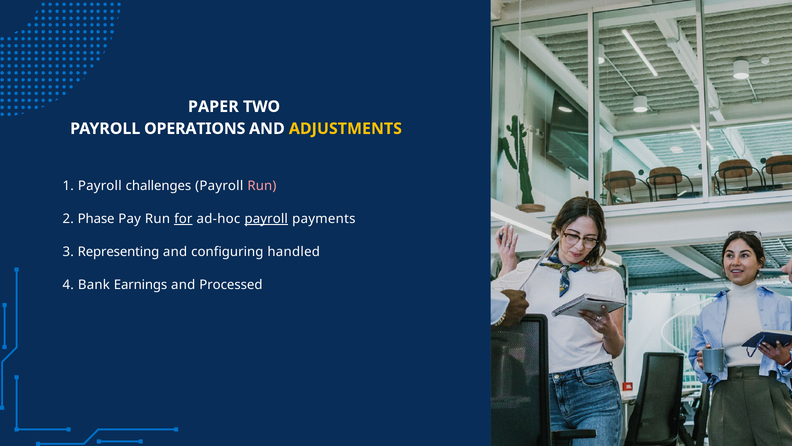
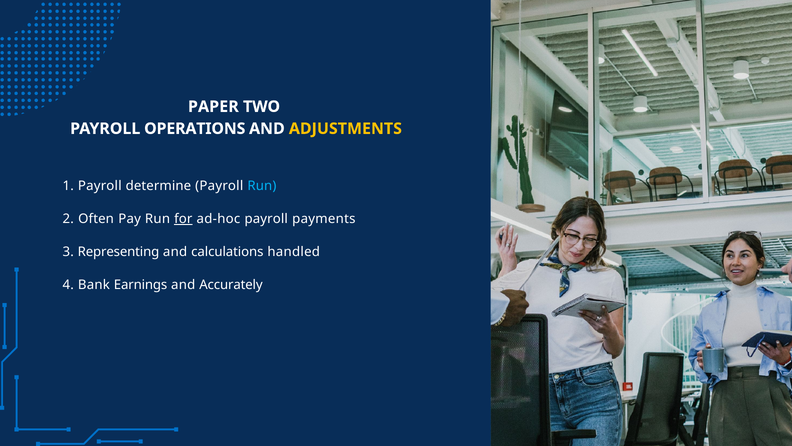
challenges: challenges -> determine (158, 185)
Run colour: pink -> light blue (262, 185)
Phase: Phase -> Often (96, 218)
payroll underline: present -> none (266, 218)
configuring: configuring -> calculations (227, 251)
Processed: Processed -> Accurately (231, 284)
